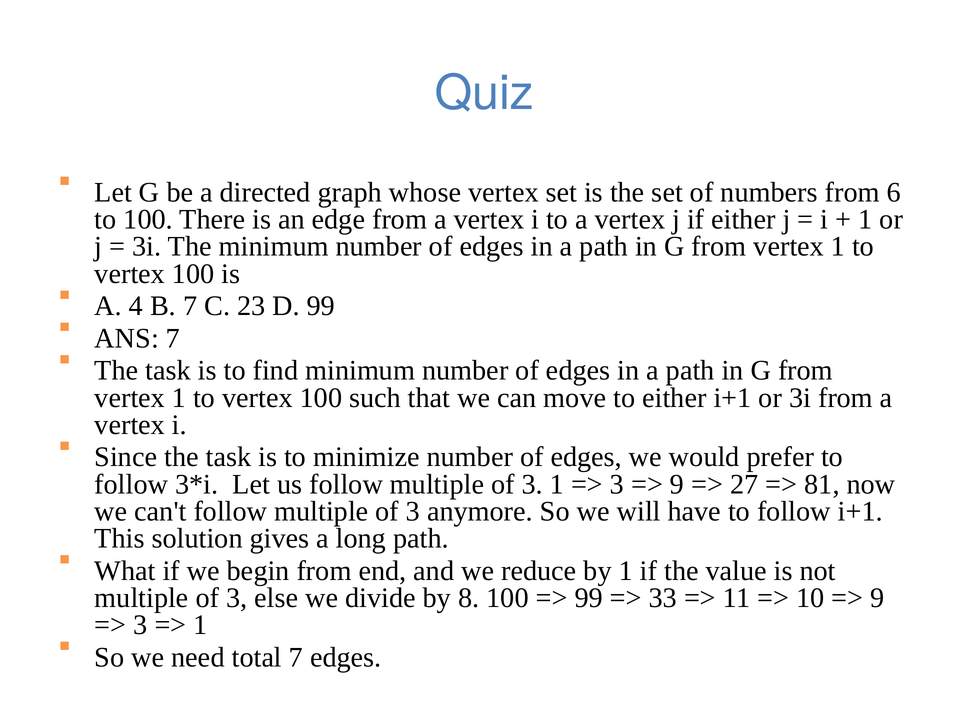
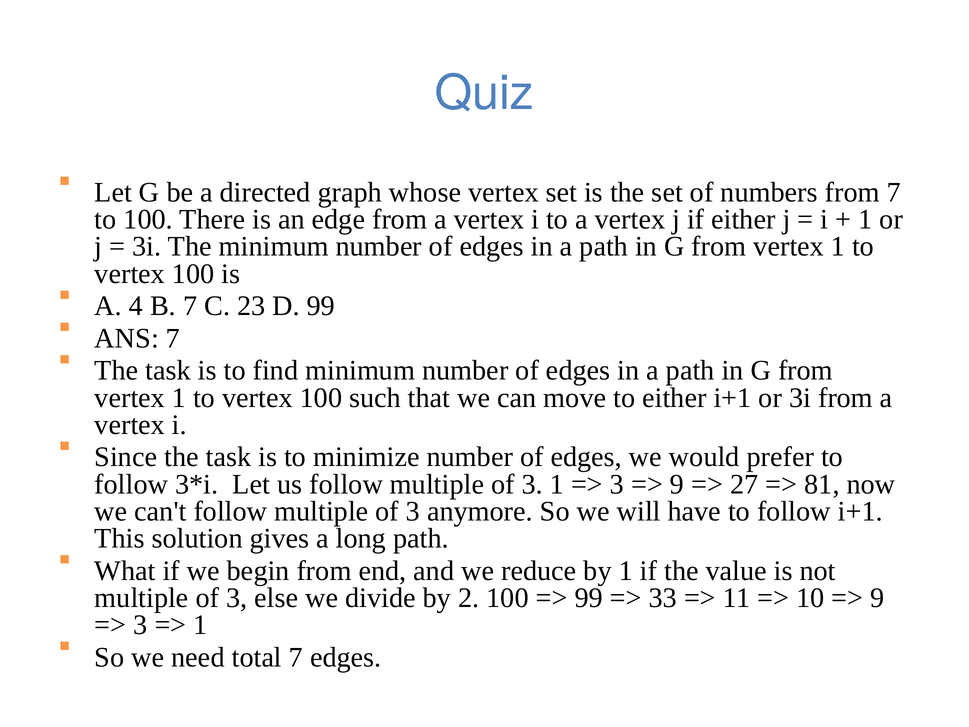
from 6: 6 -> 7 (894, 192)
8: 8 -> 2 (469, 598)
